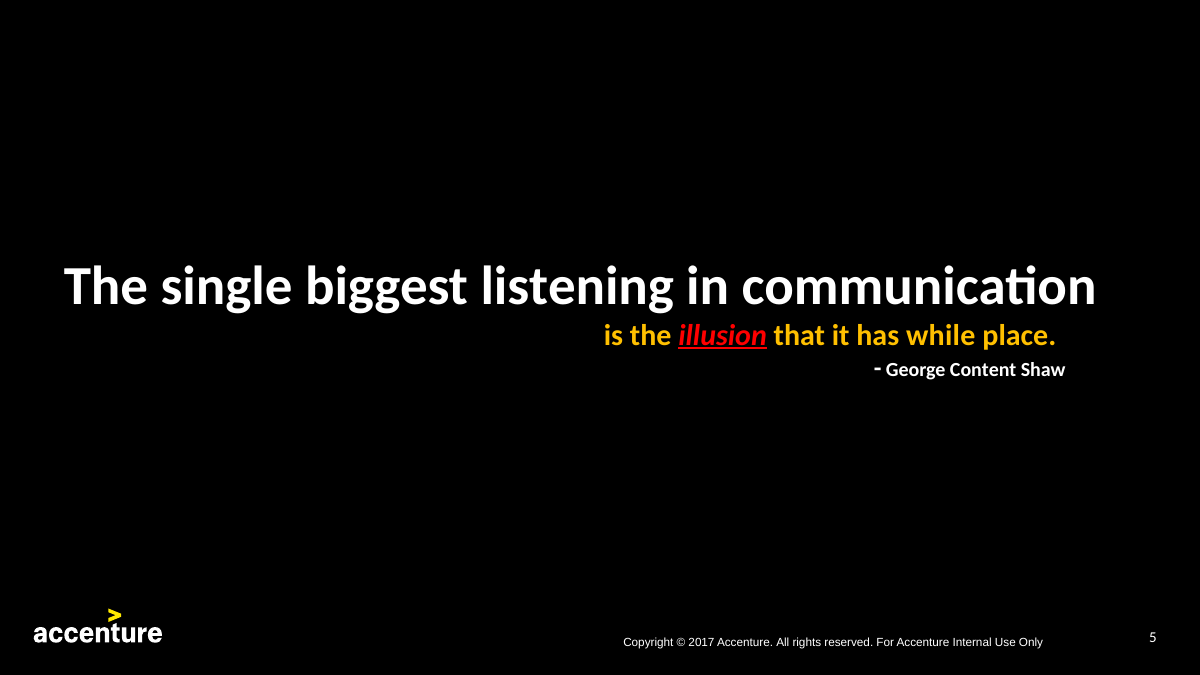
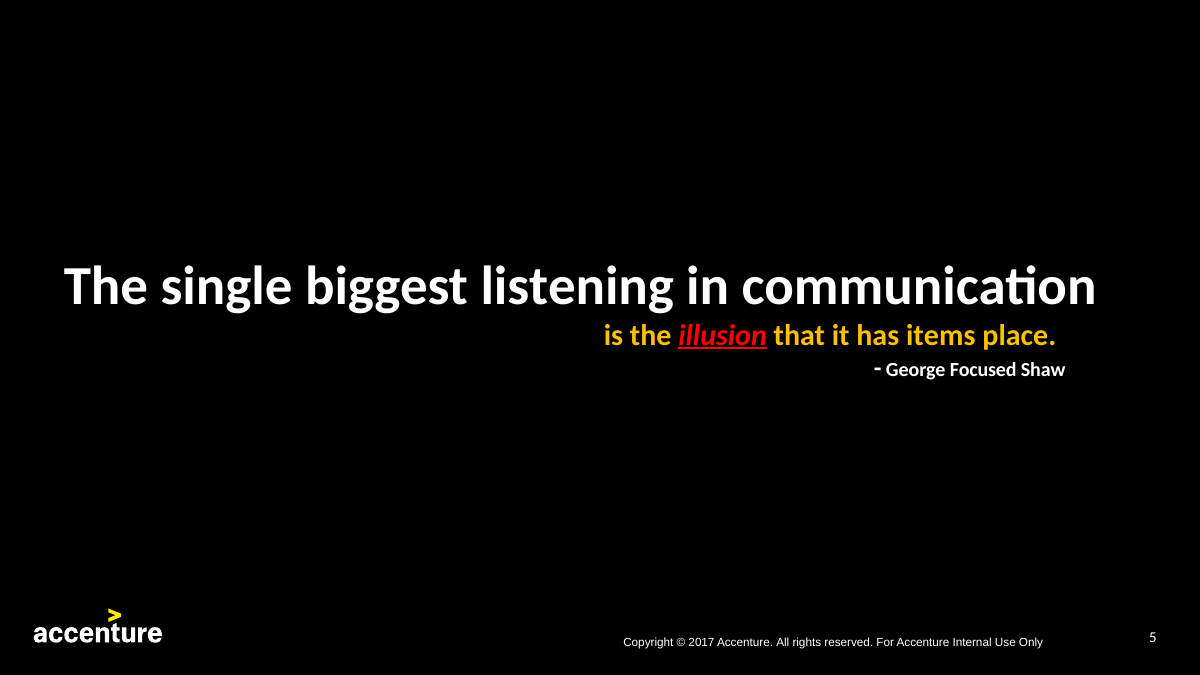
while: while -> items (941, 335)
Content: Content -> Focused (983, 369)
